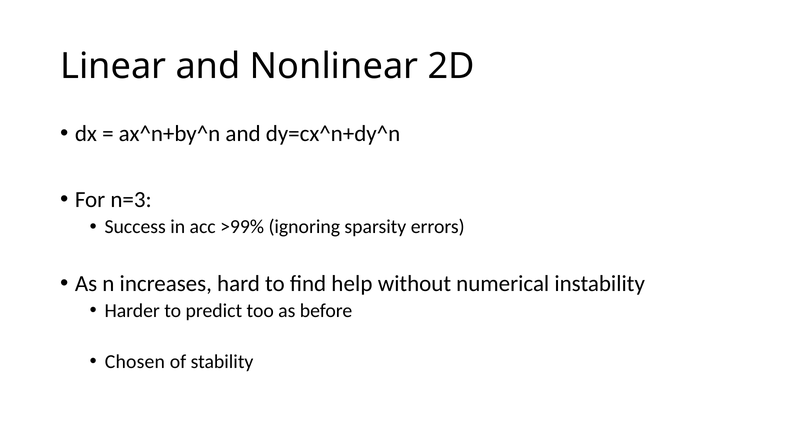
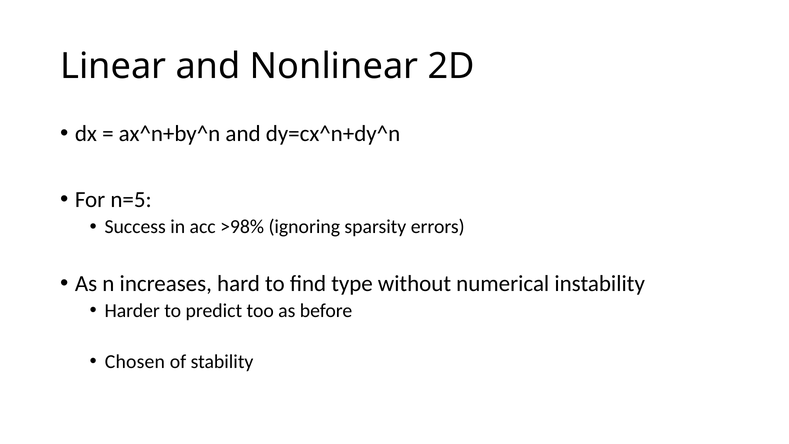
n=3: n=3 -> n=5 (131, 200)
>99%: >99% -> >98% (242, 227)
help: help -> type (352, 283)
